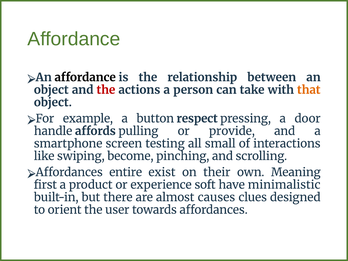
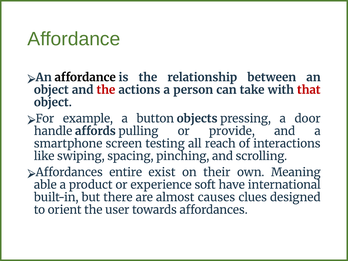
that colour: orange -> red (309, 90)
respect: respect -> objects (197, 119)
small: small -> reach (220, 144)
become: become -> spacing (130, 156)
first: first -> able (45, 185)
minimalistic: minimalistic -> international (284, 185)
